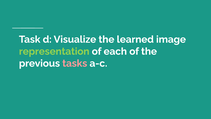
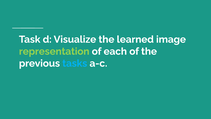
tasks colour: pink -> light blue (75, 63)
